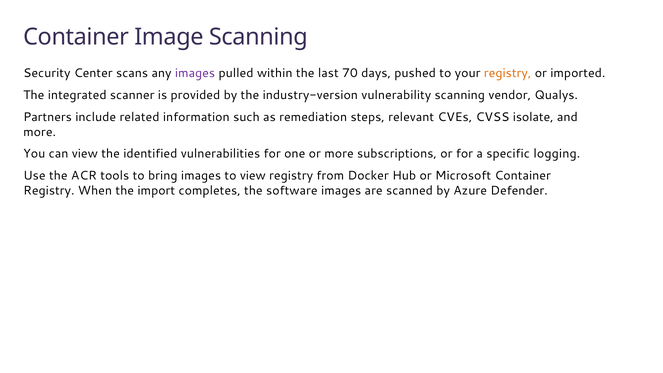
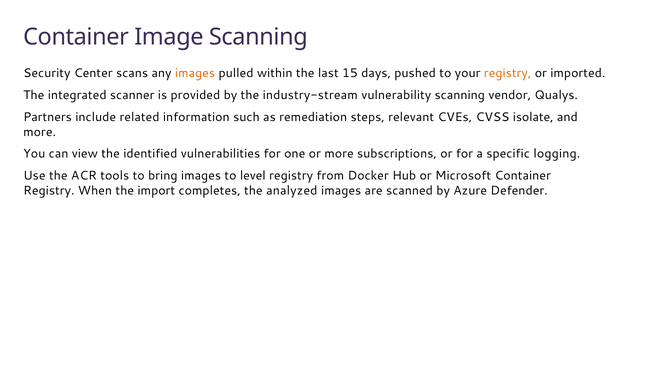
images colour: purple -> orange (195, 73)
70: 70 -> 15 (350, 73)
industry-version: industry-version -> industry-stream (310, 95)
to view: view -> level (253, 176)
software: software -> analyzed (292, 190)
